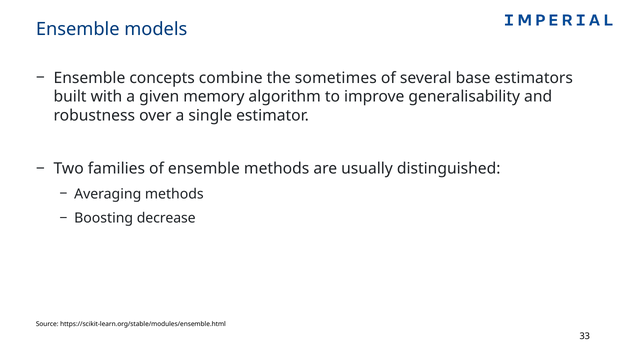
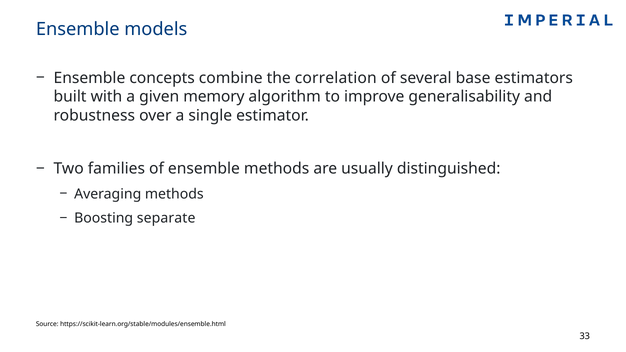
sometimes: sometimes -> correlation (336, 78)
decrease: decrease -> separate (166, 218)
